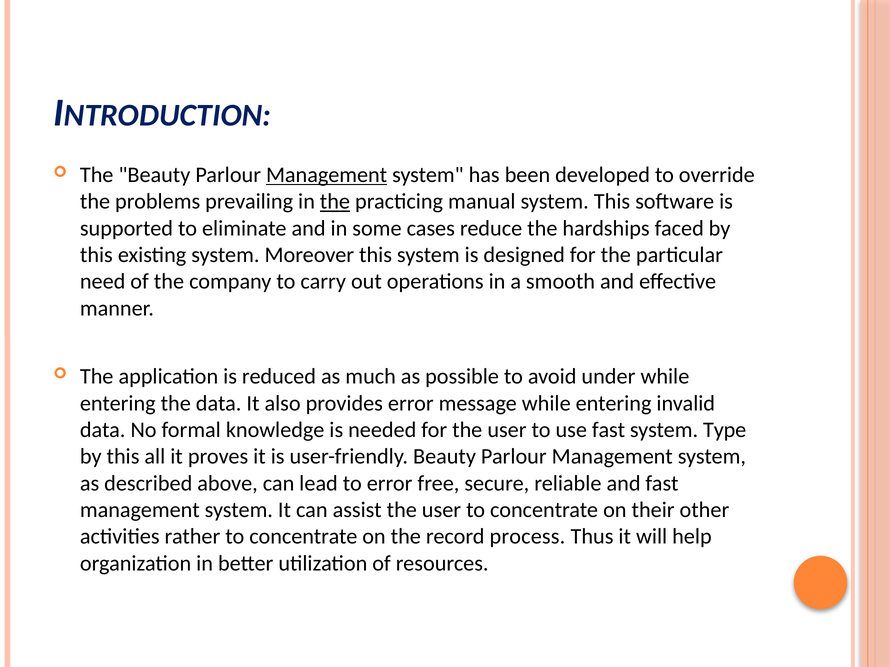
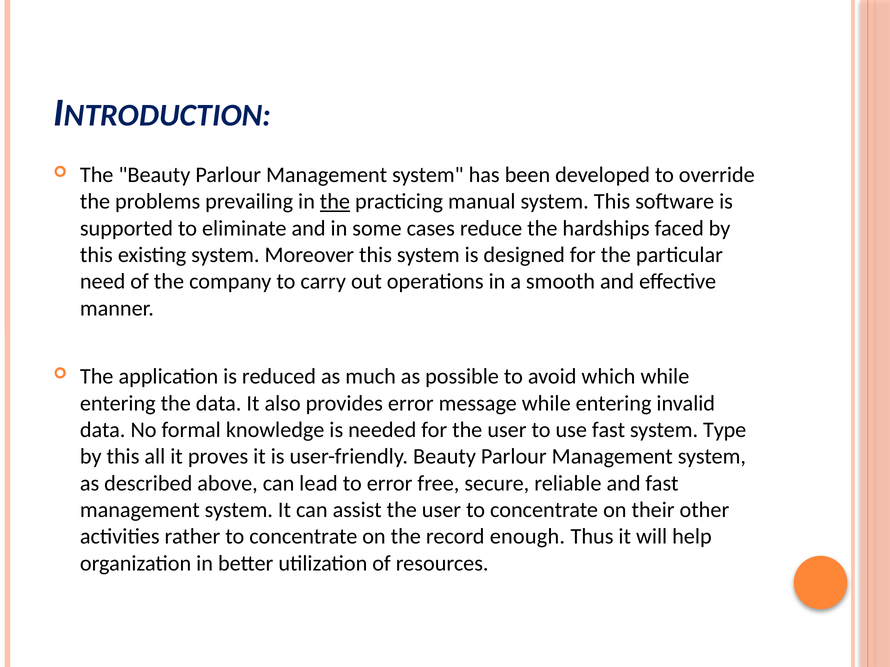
Management underline: present -> none (327, 175)
under: under -> which (608, 377)
process: process -> enough (527, 537)
